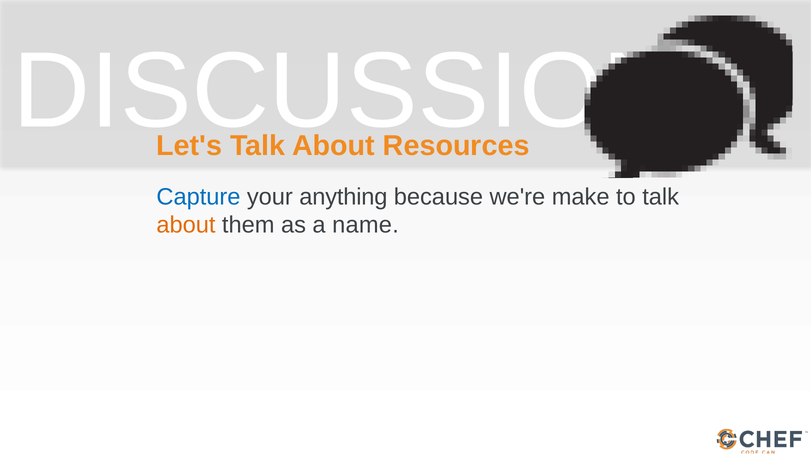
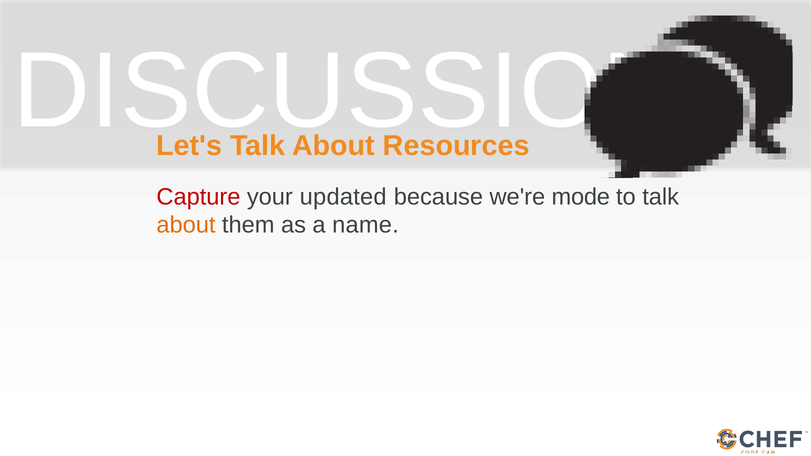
Capture colour: blue -> red (198, 197)
anything: anything -> updated (343, 197)
make: make -> mode (581, 197)
